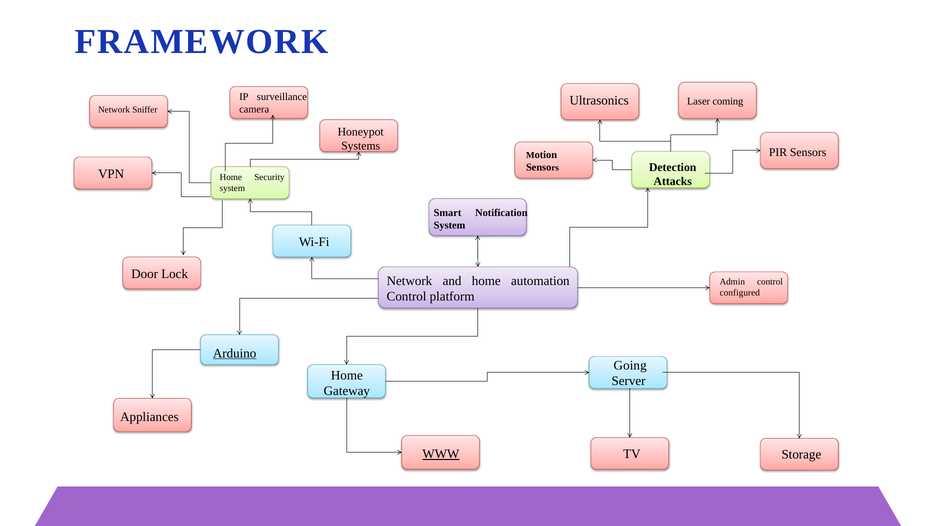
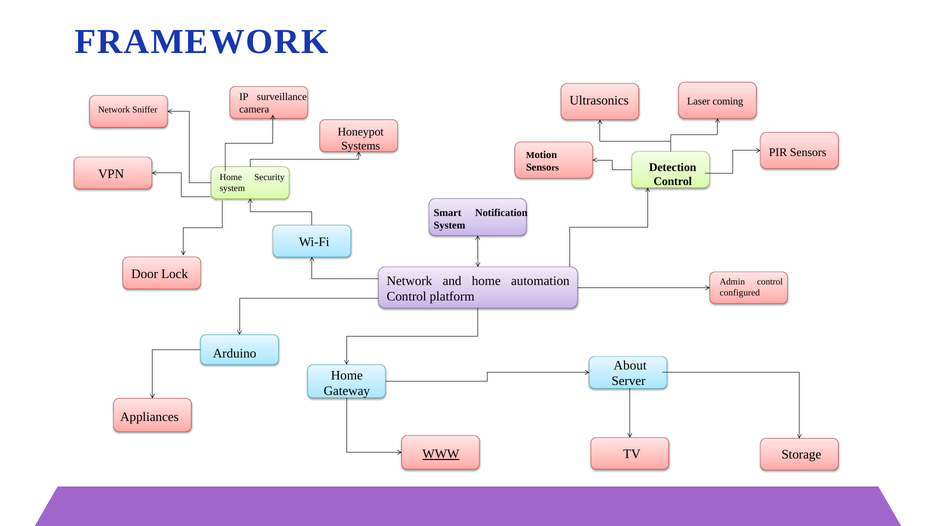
Attacks: Attacks -> Control (673, 182)
Arduino underline: present -> none (235, 354)
Going: Going -> About (630, 366)
